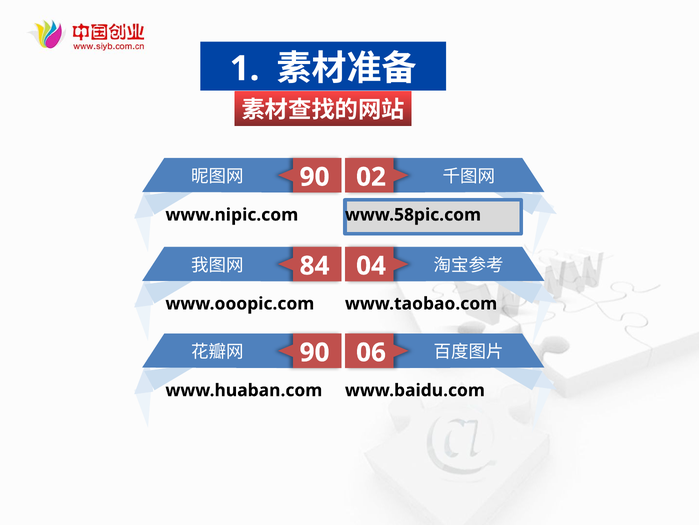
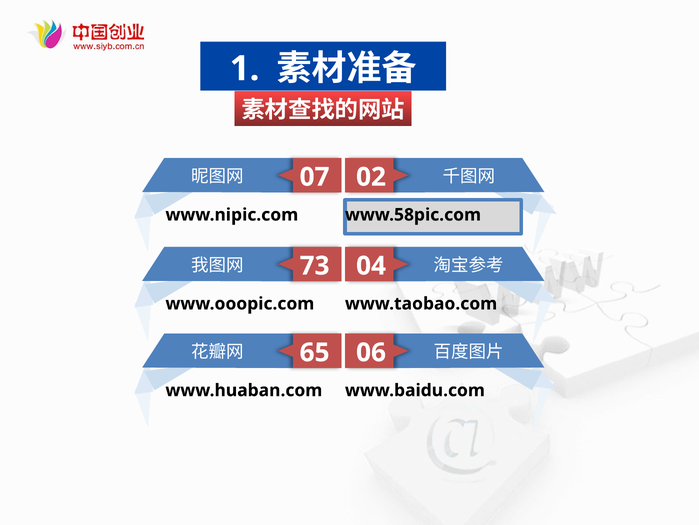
90: 90 -> 07 (315, 177)
84: 84 -> 73 (315, 266)
90: 90 -> 65 (315, 352)
